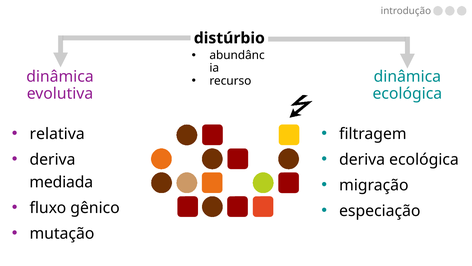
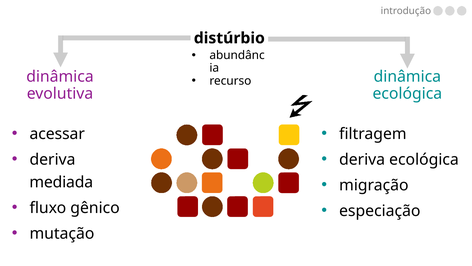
relativa: relativa -> acessar (57, 134)
